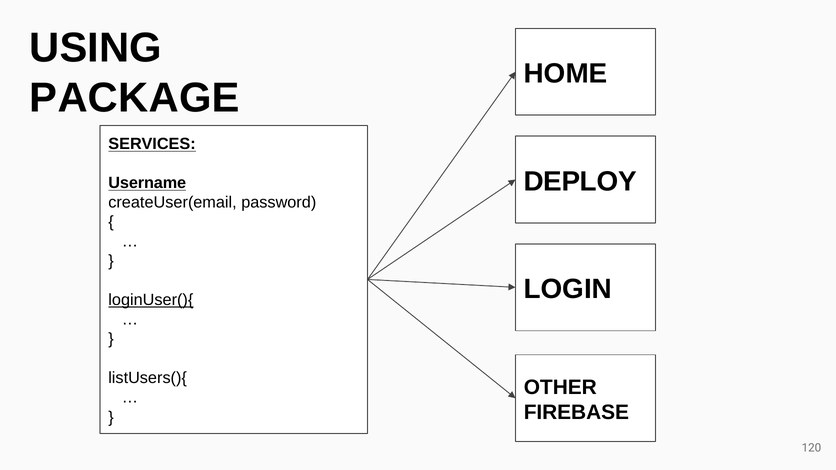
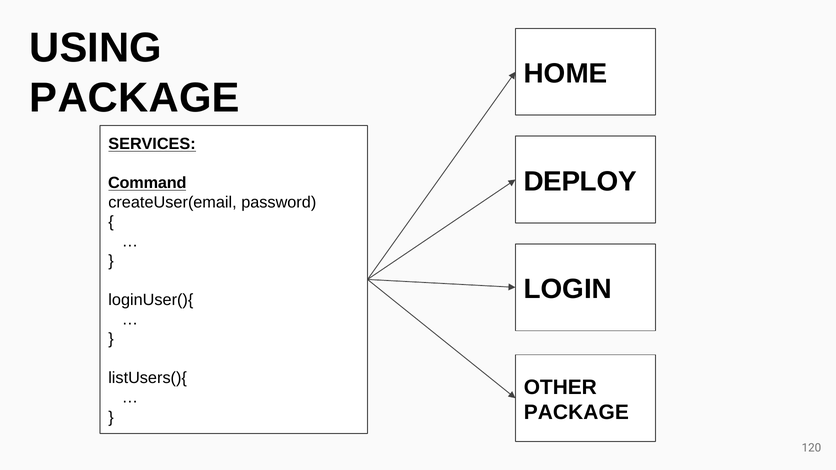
Username: Username -> Command (147, 183)
loginUser(){ underline: present -> none (151, 300)
FIREBASE: FIREBASE -> PACKAGE (576, 412)
